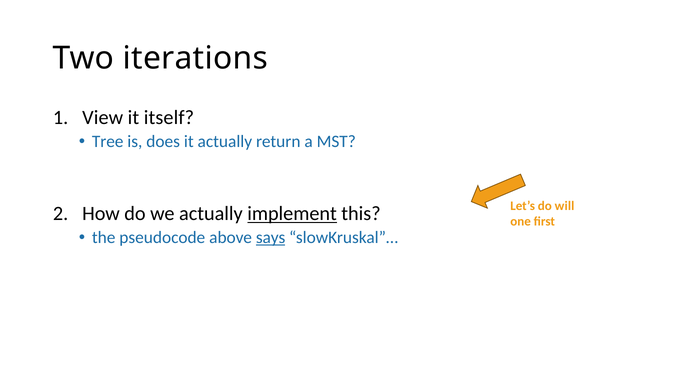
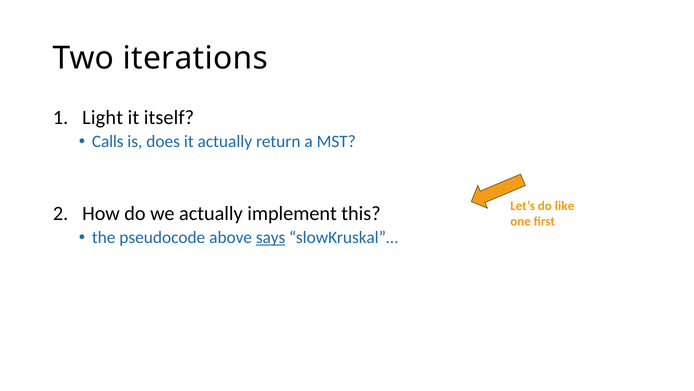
View: View -> Light (103, 117)
Tree: Tree -> Calls (108, 141)
will: will -> like (565, 206)
implement underline: present -> none (292, 213)
